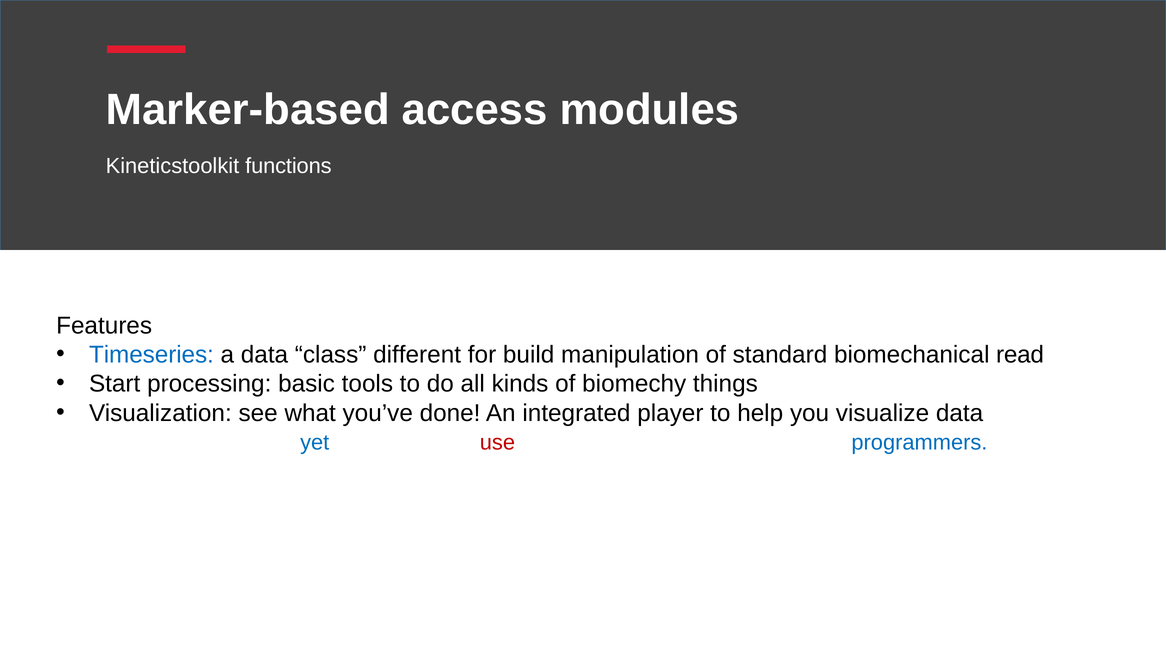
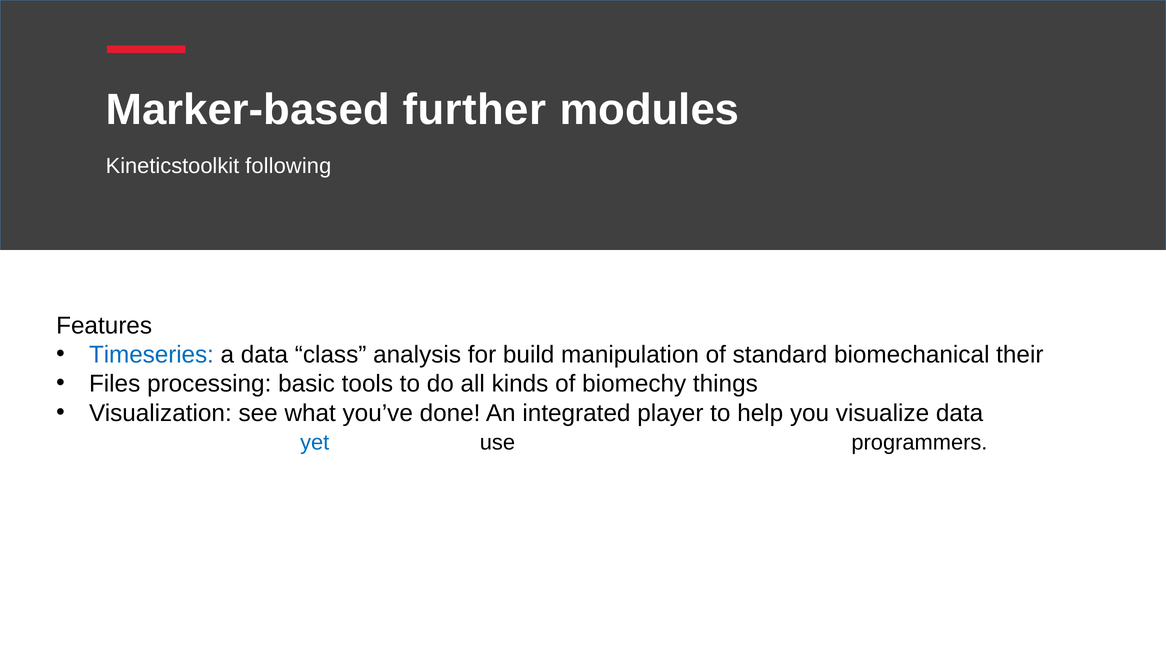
access: access -> further (474, 110)
Kineticstoolkit functions: functions -> following (288, 166)
class different: different -> analysis (417, 355)
biomechanical read: read -> their (1020, 355)
Start: Start -> Files (115, 384)
use colour: red -> black (497, 443)
programmers colour: blue -> black (919, 443)
